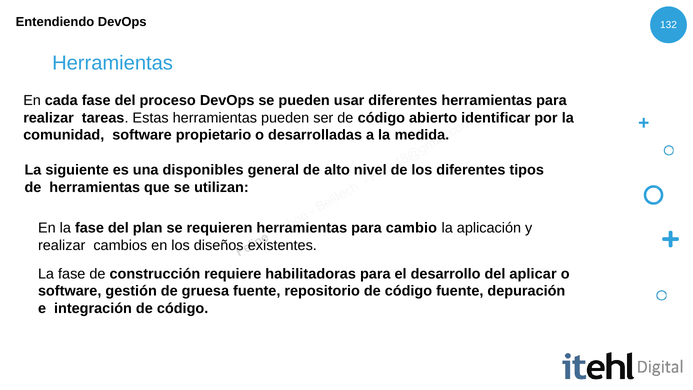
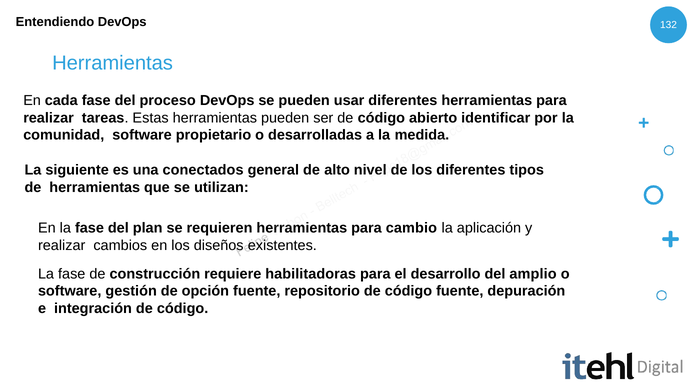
disponibles: disponibles -> conectados (203, 170)
aplicar: aplicar -> amplio (533, 274)
gruesa: gruesa -> opción (205, 291)
